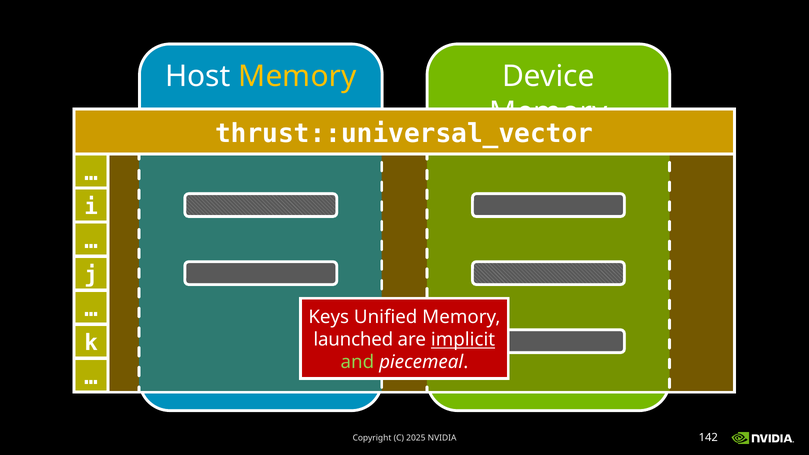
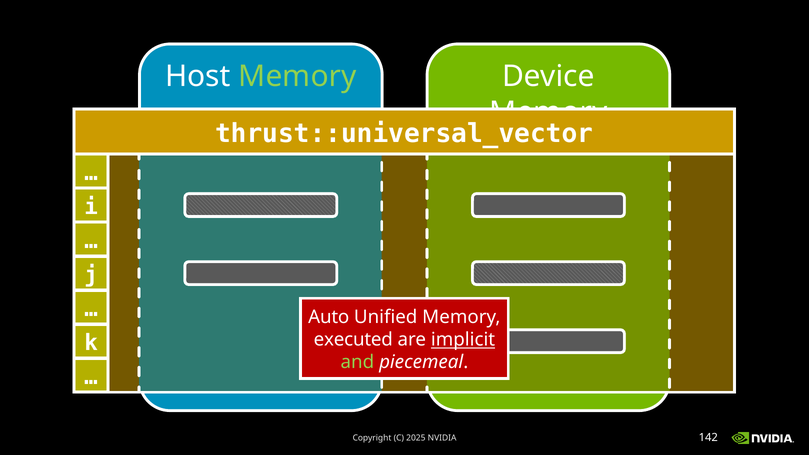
Memory colour: yellow -> light green (297, 76)
Keys: Keys -> Auto (329, 317)
launched: launched -> executed (353, 340)
